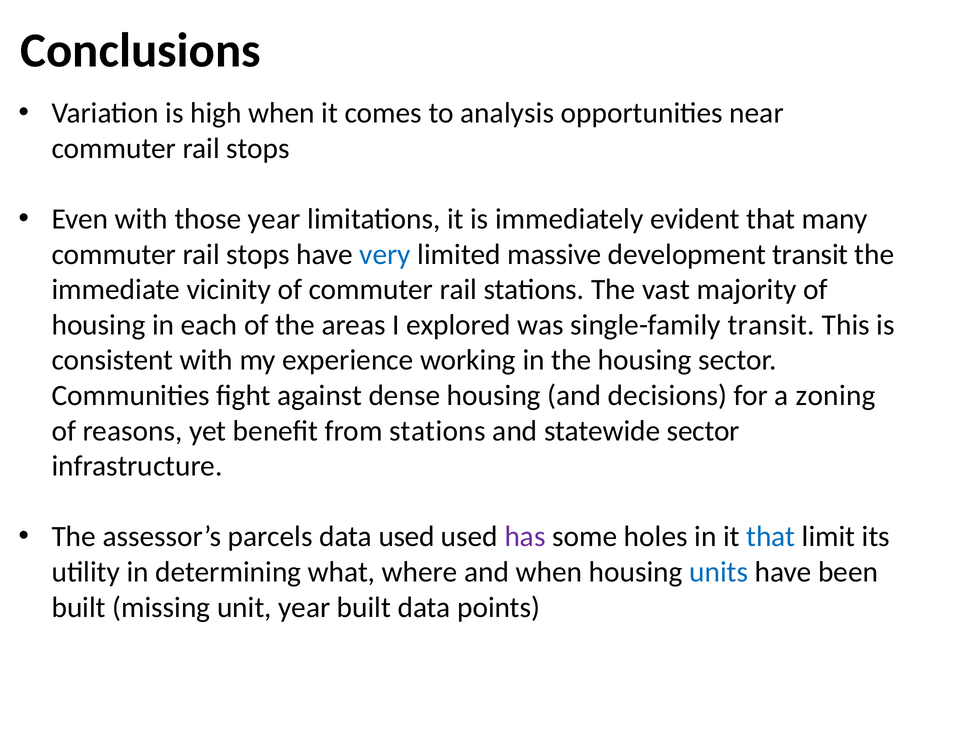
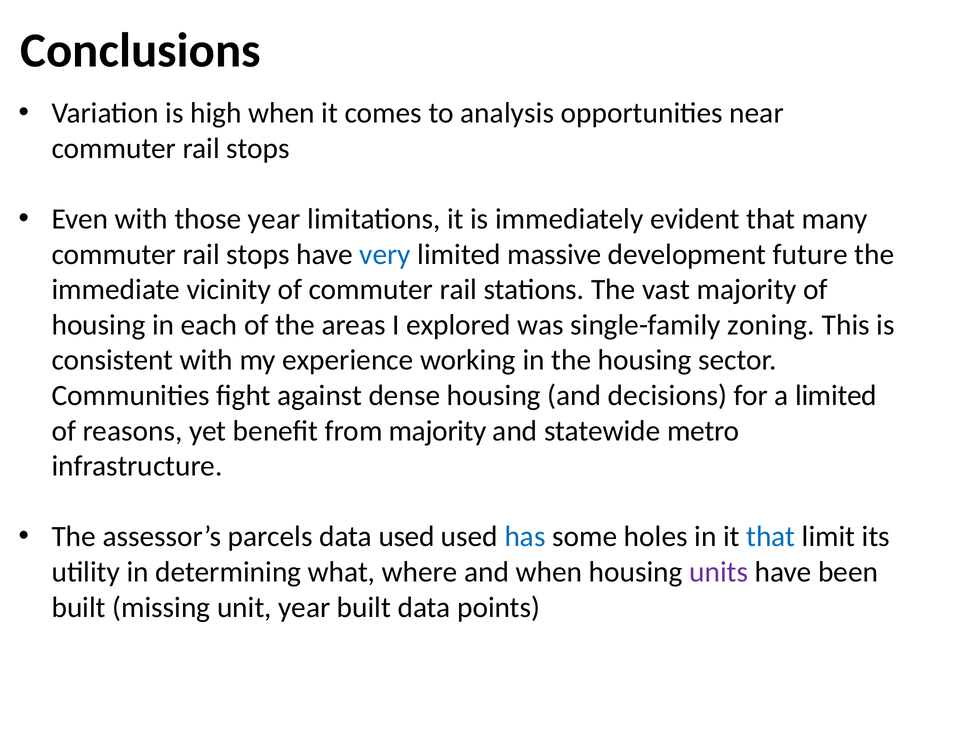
development transit: transit -> future (810, 254)
single-family transit: transit -> zoning (771, 325)
a zoning: zoning -> limited (836, 395)
from stations: stations -> majority (438, 431)
statewide sector: sector -> metro (703, 431)
has colour: purple -> blue (525, 536)
units colour: blue -> purple (719, 572)
